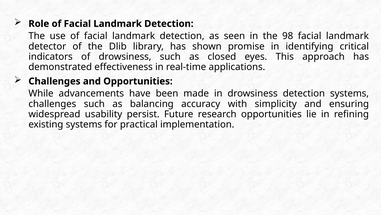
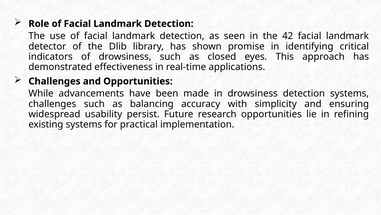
98: 98 -> 42 (288, 36)
